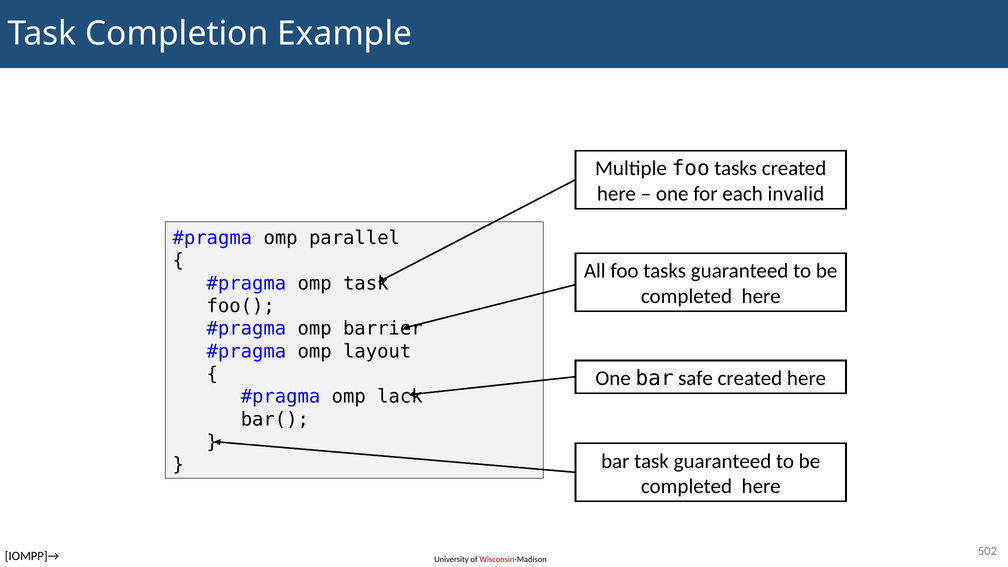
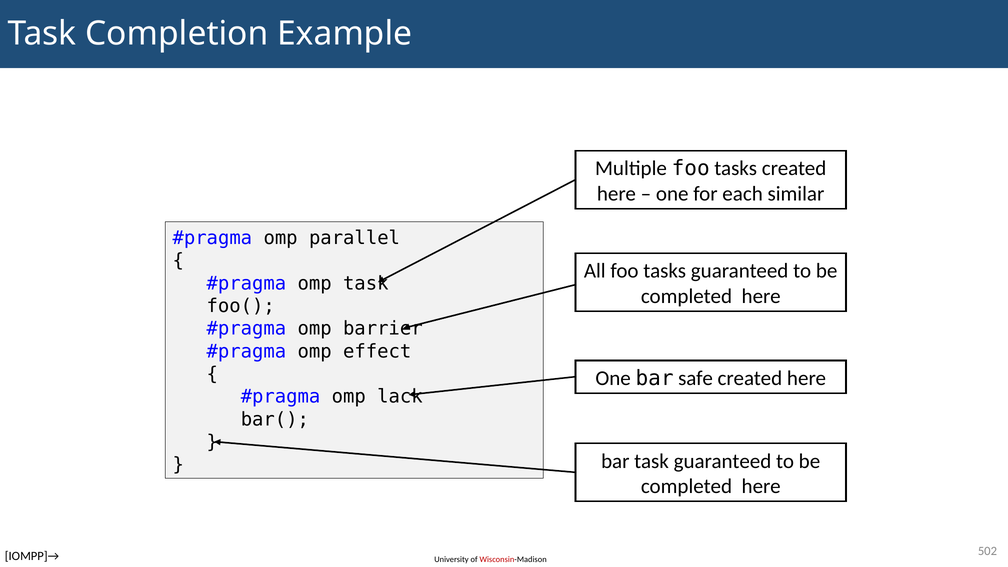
invalid: invalid -> similar (796, 194)
layout: layout -> effect (377, 351)
